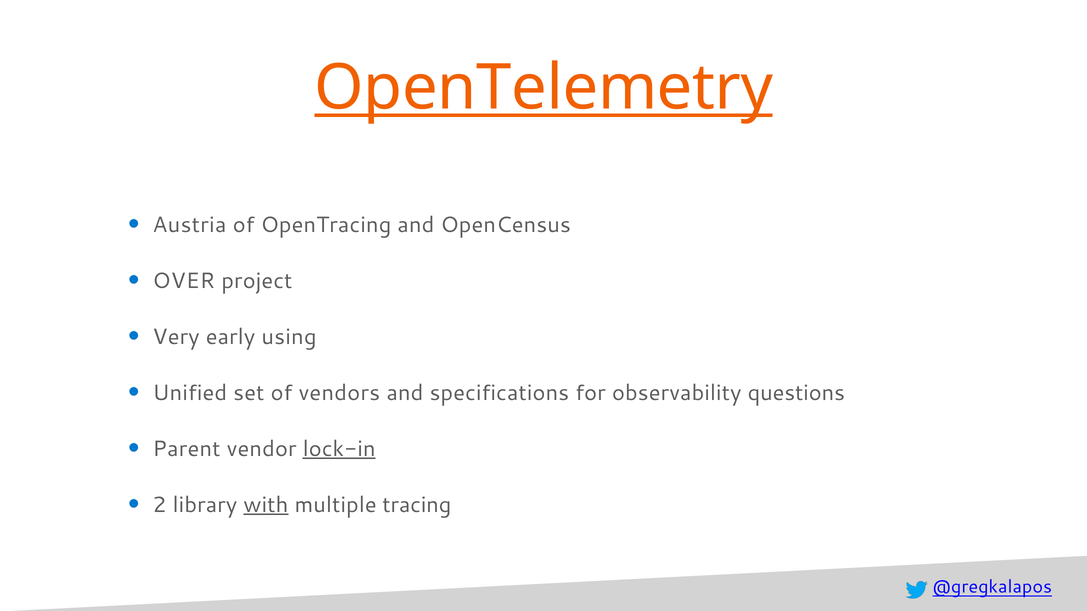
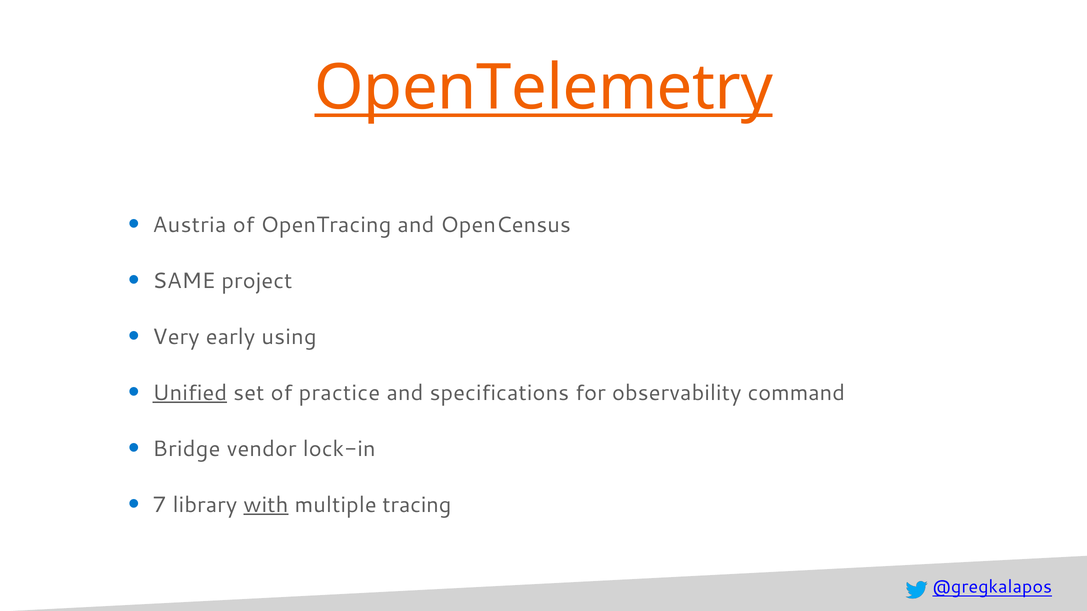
OVER: OVER -> SAME (184, 281)
Unified underline: none -> present (190, 393)
vendors: vendors -> practice (339, 393)
questions: questions -> command (796, 393)
Parent: Parent -> Bridge (186, 449)
lock-in underline: present -> none (339, 449)
2: 2 -> 7 (160, 505)
